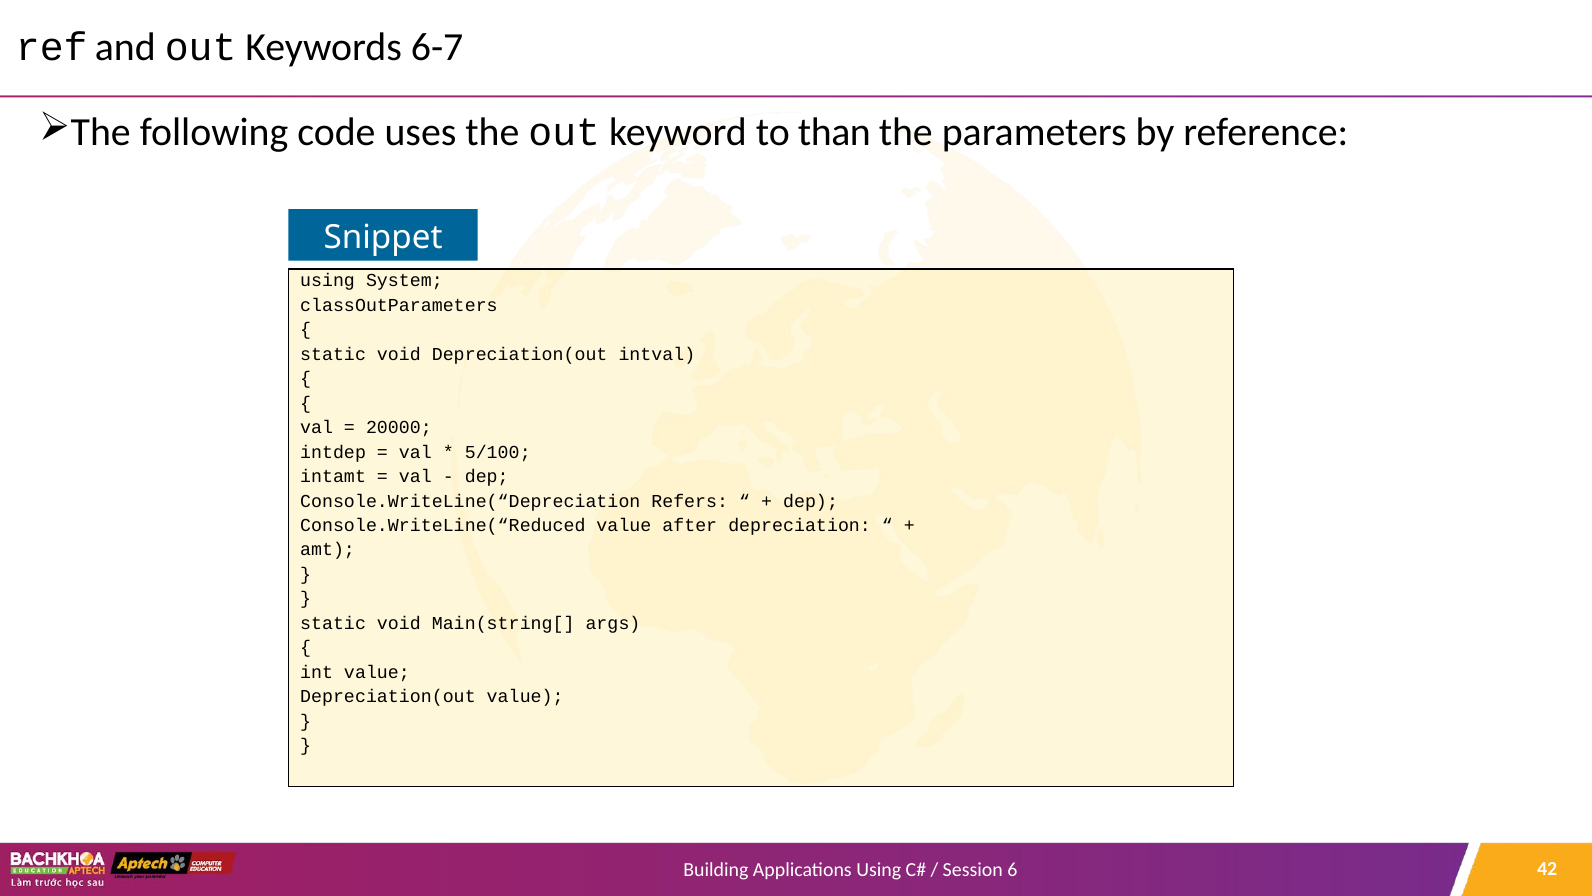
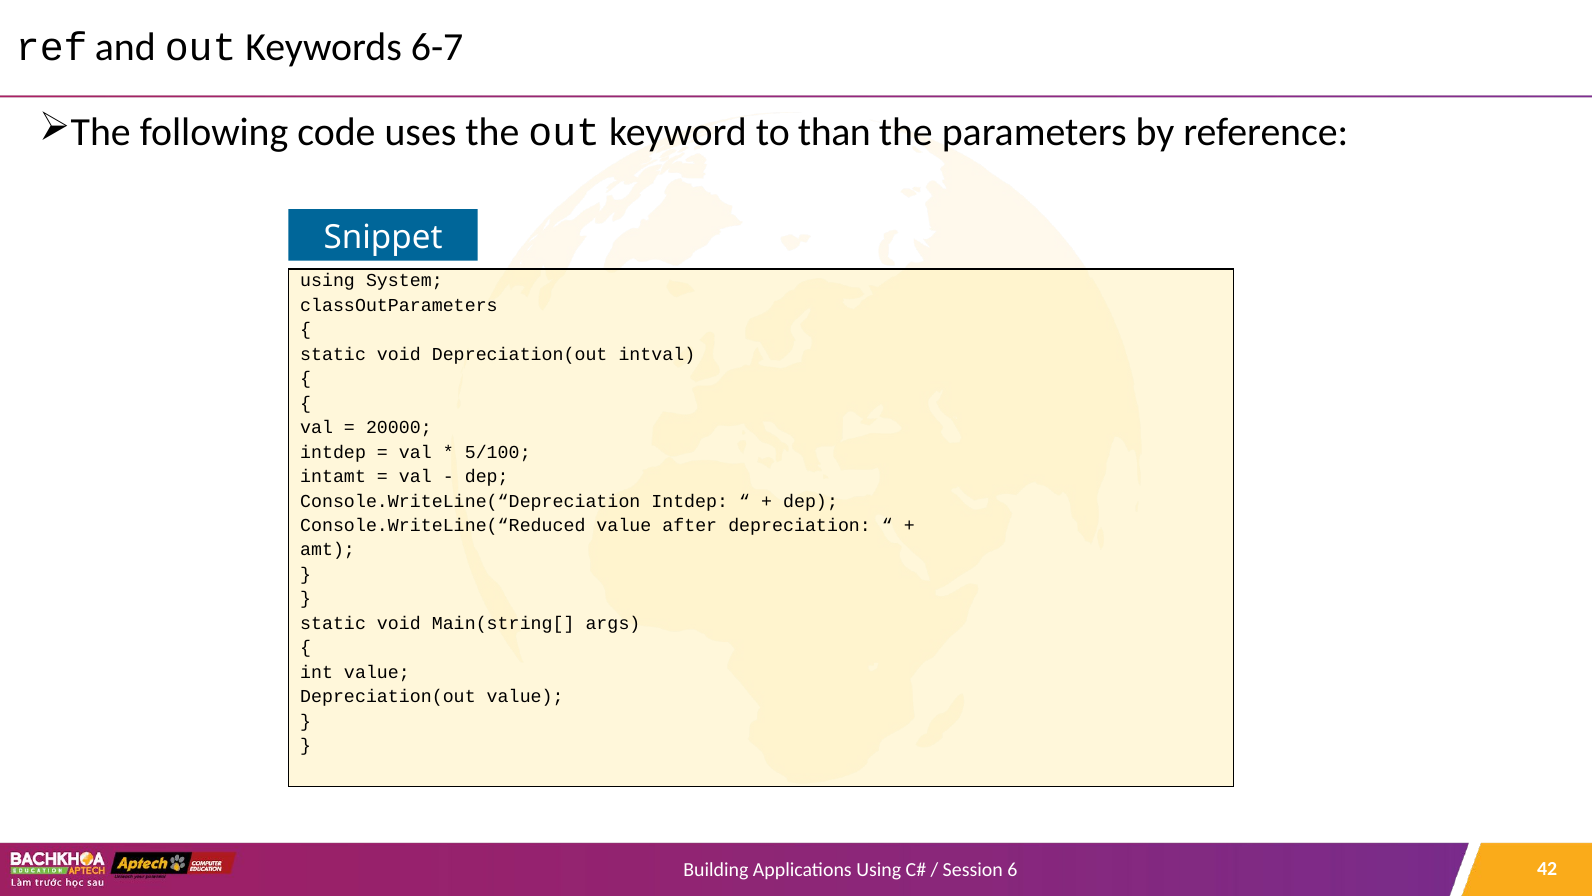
Console.WriteLine(“Depreciation Refers: Refers -> Intdep (690, 501)
